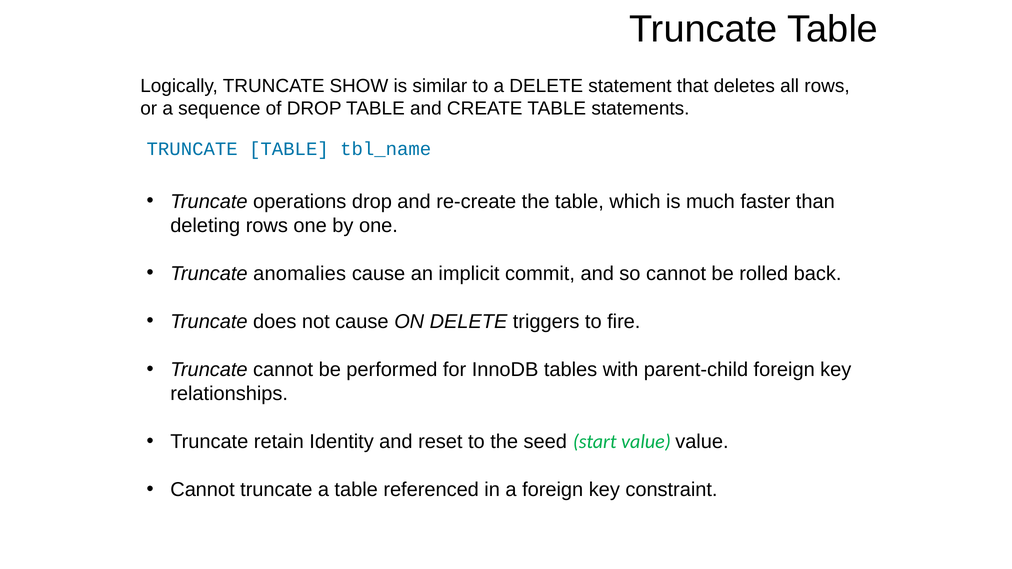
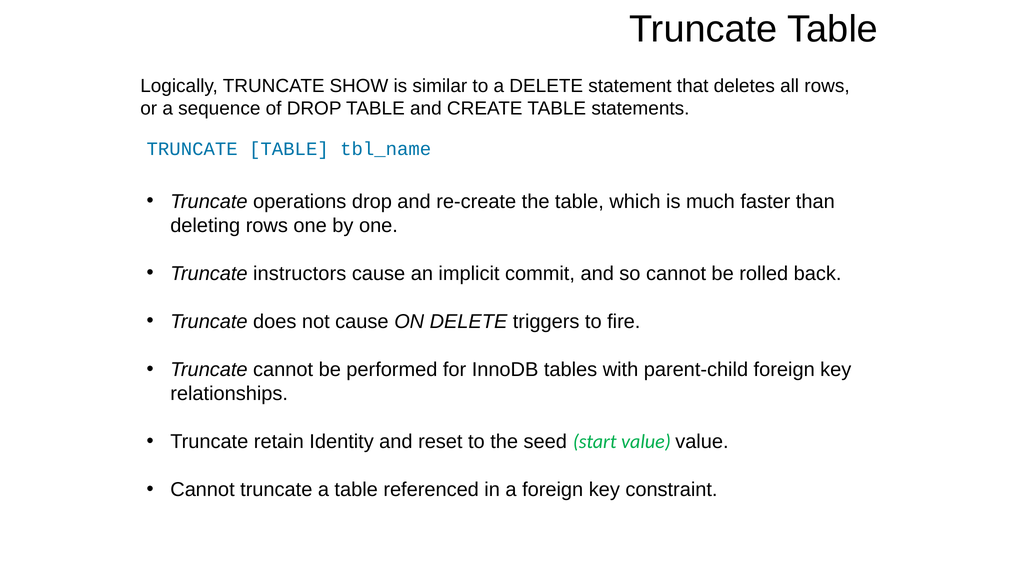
anomalies: anomalies -> instructors (300, 274)
